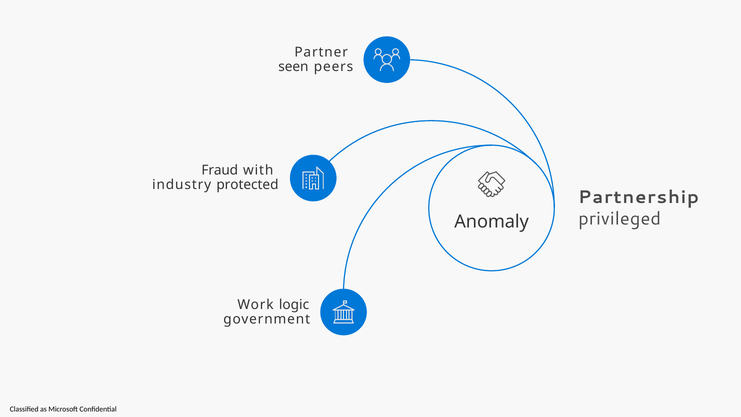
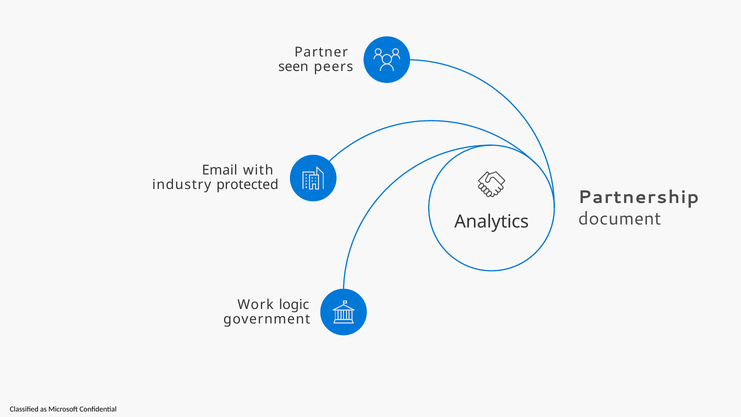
Fraud: Fraud -> Email (220, 170)
privileged: privileged -> document (620, 219)
Anomaly: Anomaly -> Analytics (492, 222)
